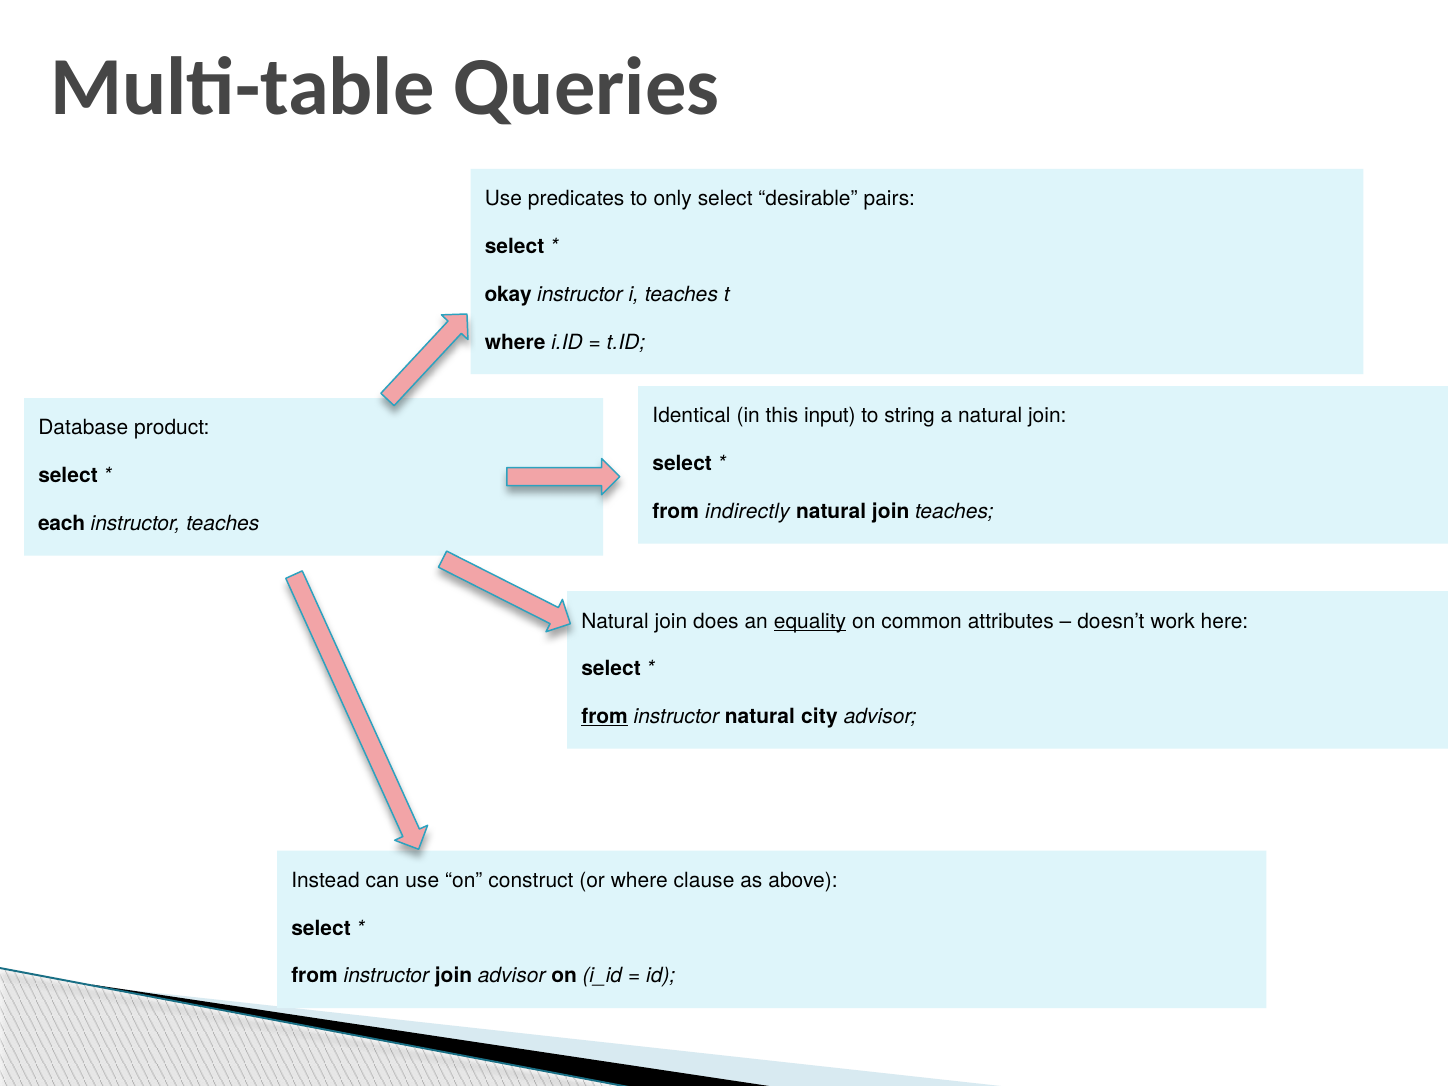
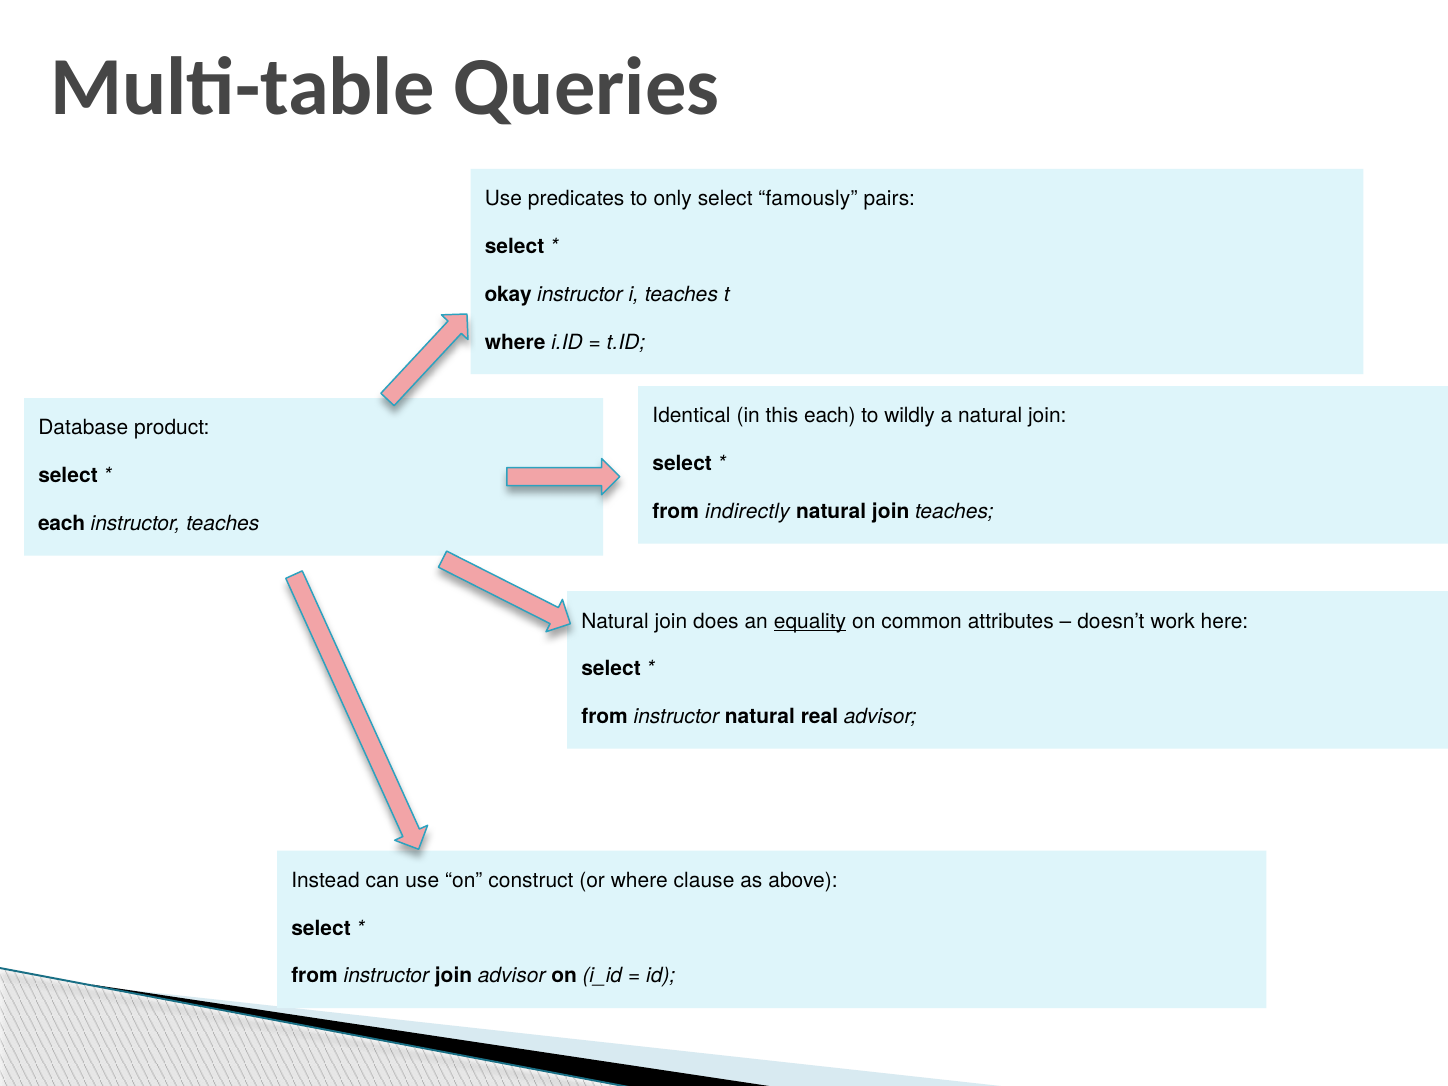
desirable: desirable -> famously (808, 199)
this input: input -> each (830, 416)
string: string -> wildly (910, 416)
from underline: present -> none (605, 717)
city: city -> real (819, 717)
